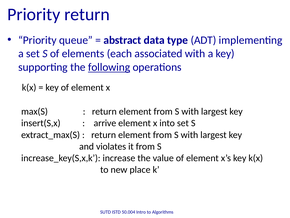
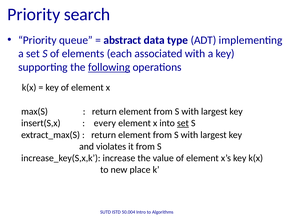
Priority return: return -> search (87, 14)
arrive: arrive -> every (105, 123)
set underline: none -> present (183, 123)
